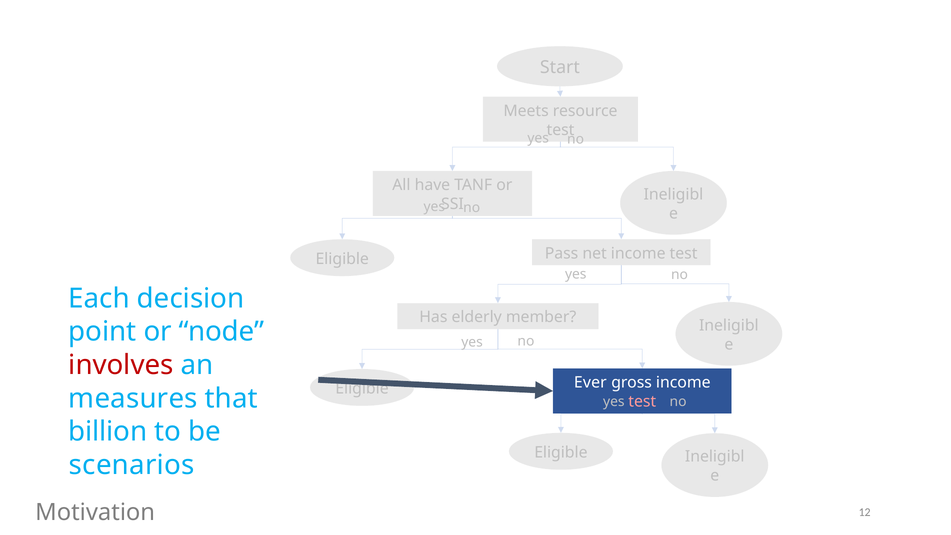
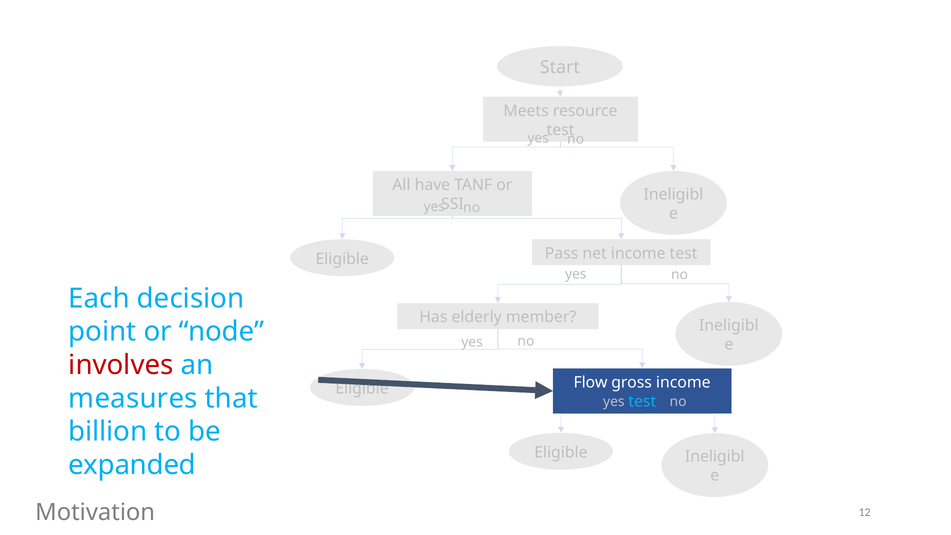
Ever: Ever -> Flow (591, 383)
test colour: pink -> light blue (642, 402)
scenarios: scenarios -> expanded (132, 465)
